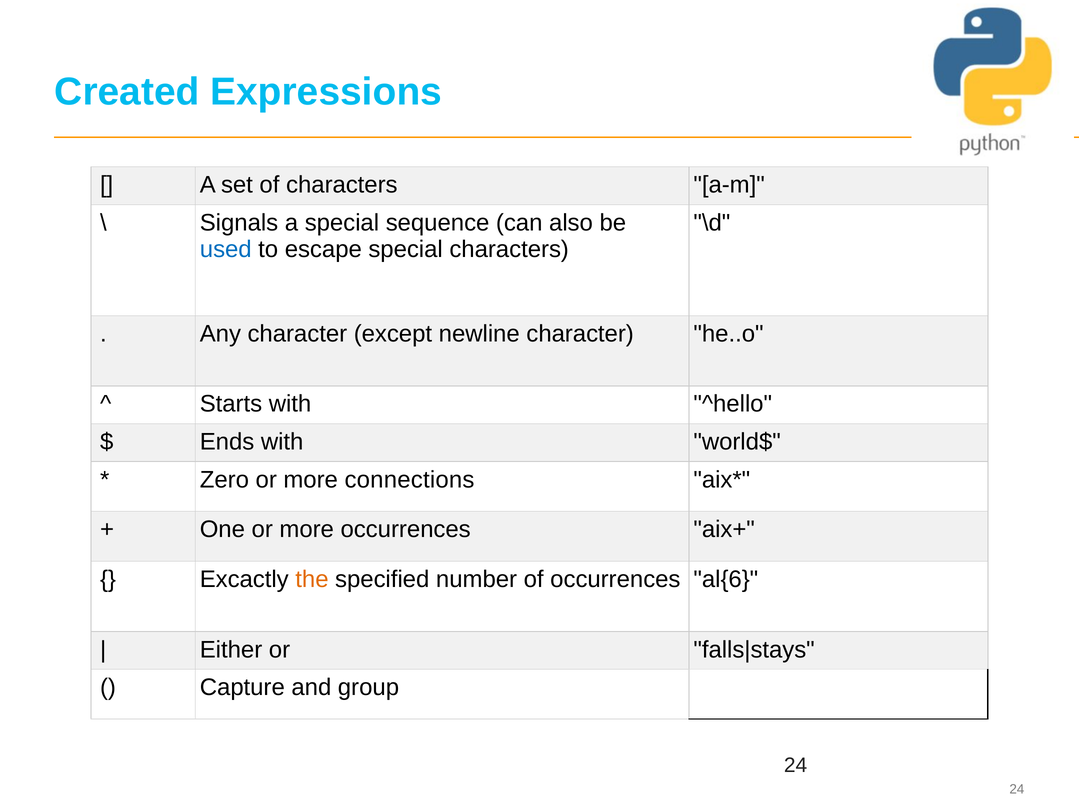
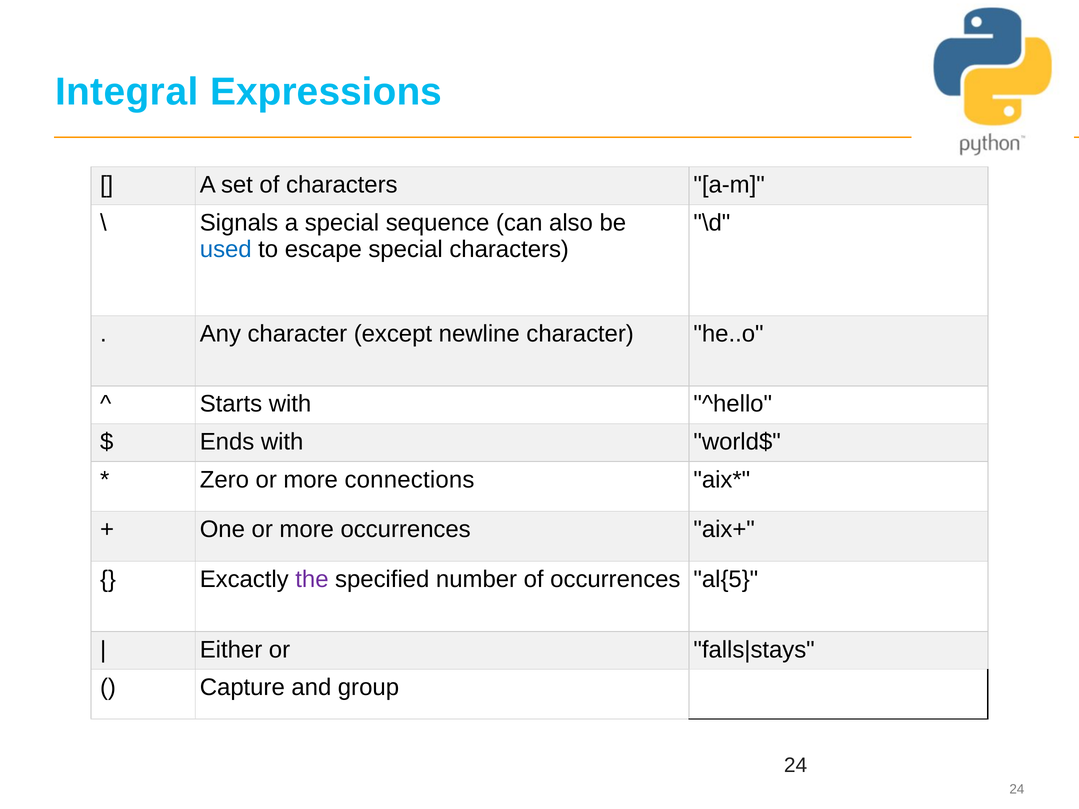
Created: Created -> Integral (127, 92)
the colour: orange -> purple (312, 580)
al{6: al{6 -> al{5 (726, 580)
